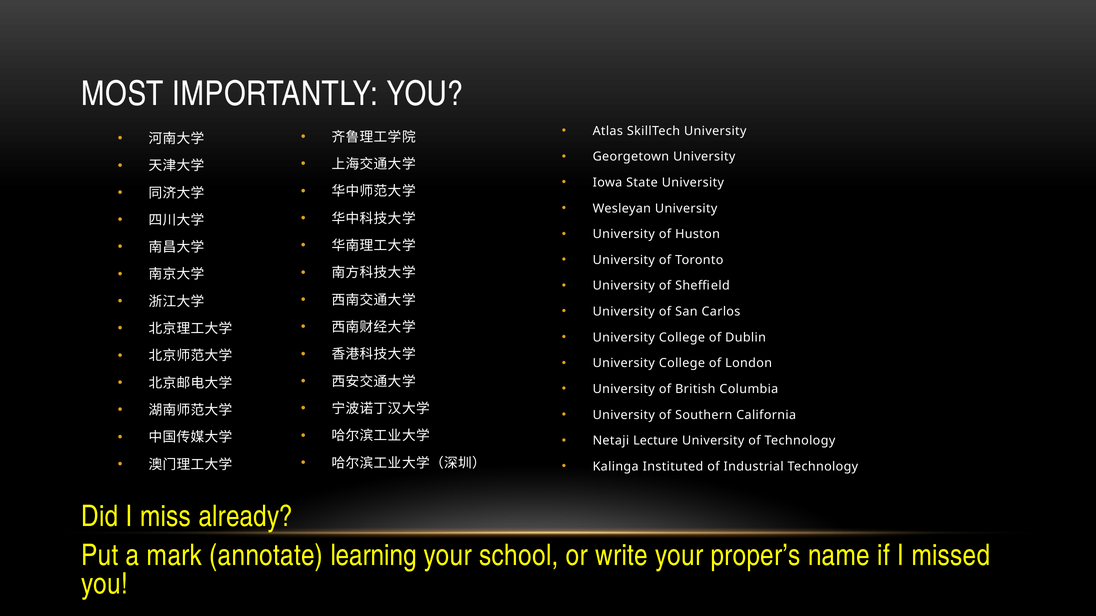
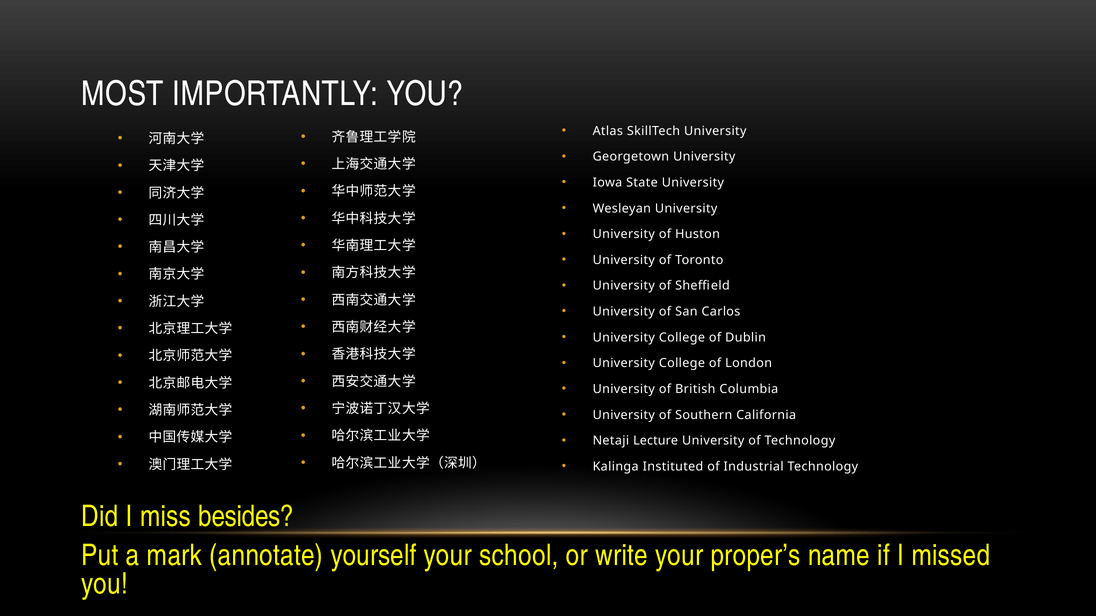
already: already -> besides (246, 517)
learning: learning -> yourself (373, 556)
